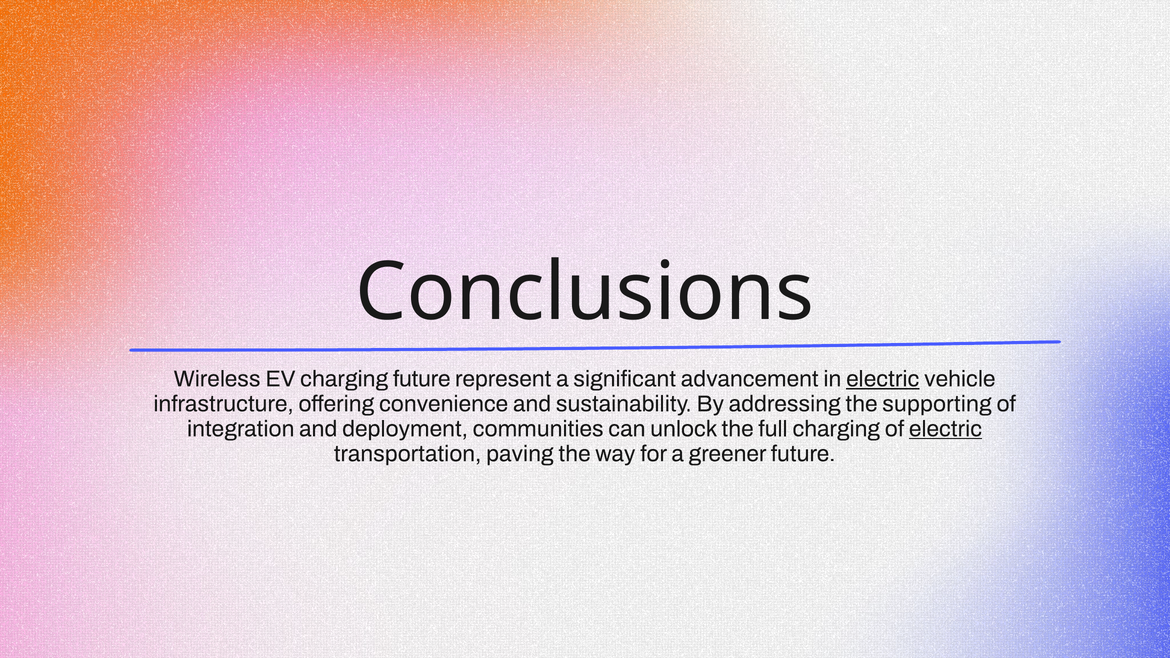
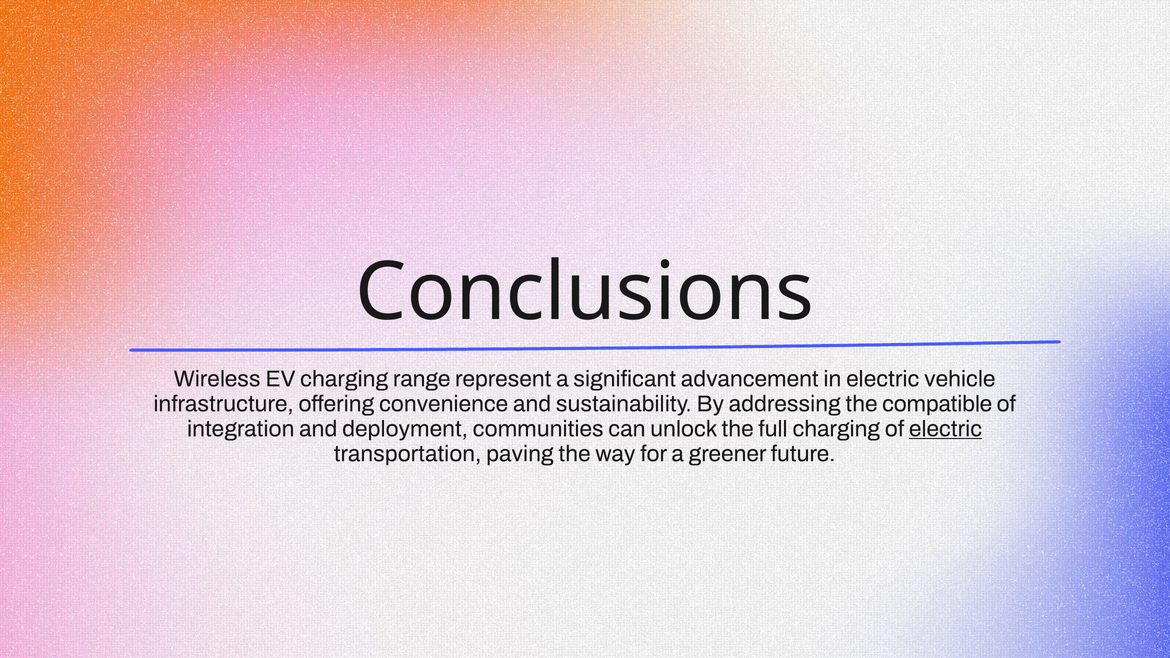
charging future: future -> range (422, 379)
electric underline: present -> none (883, 379)
supporting: supporting -> compatible (937, 404)
